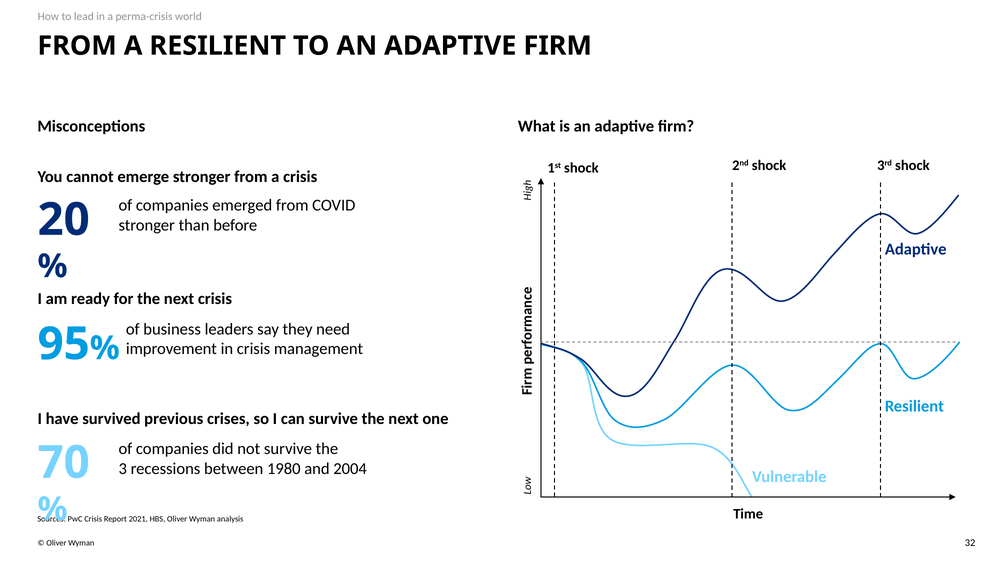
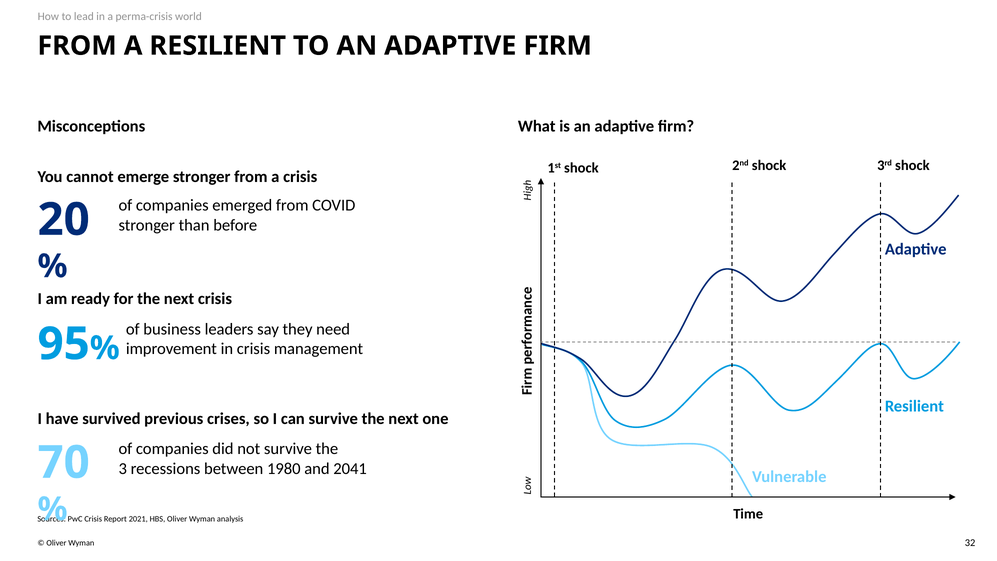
2004: 2004 -> 2041 (350, 469)
